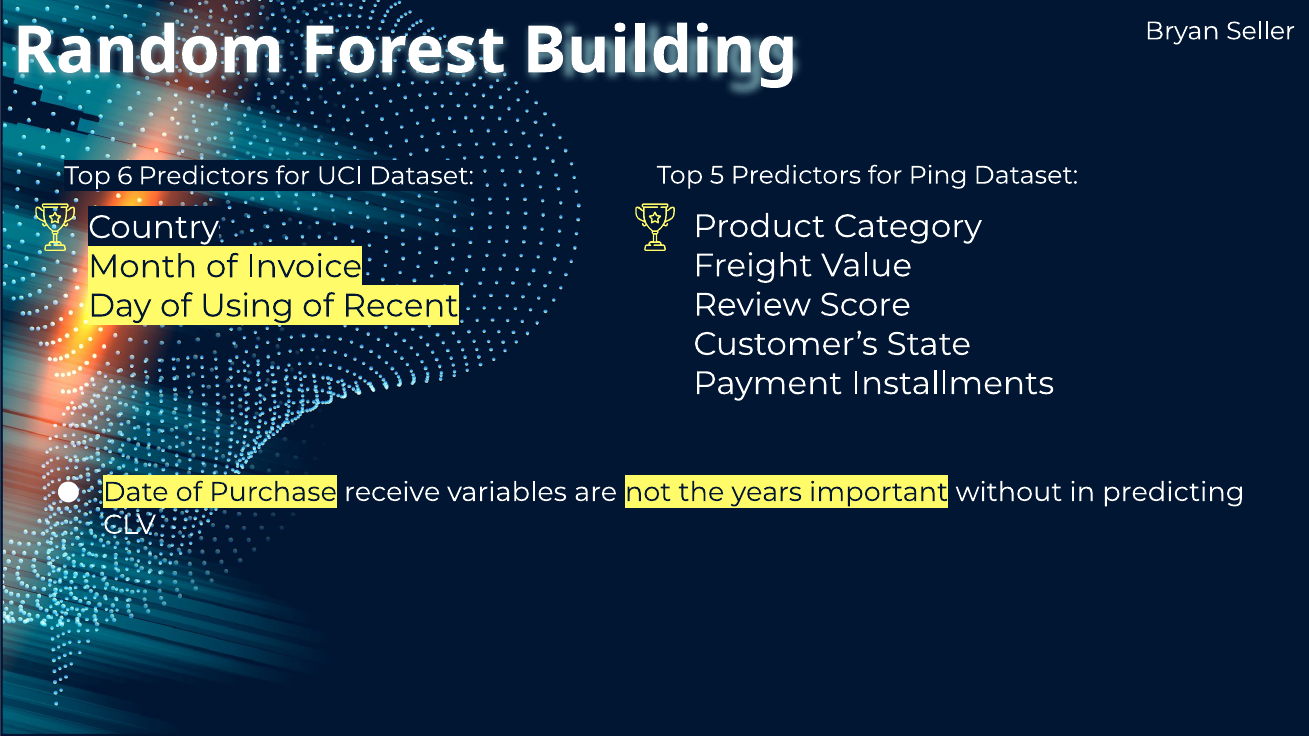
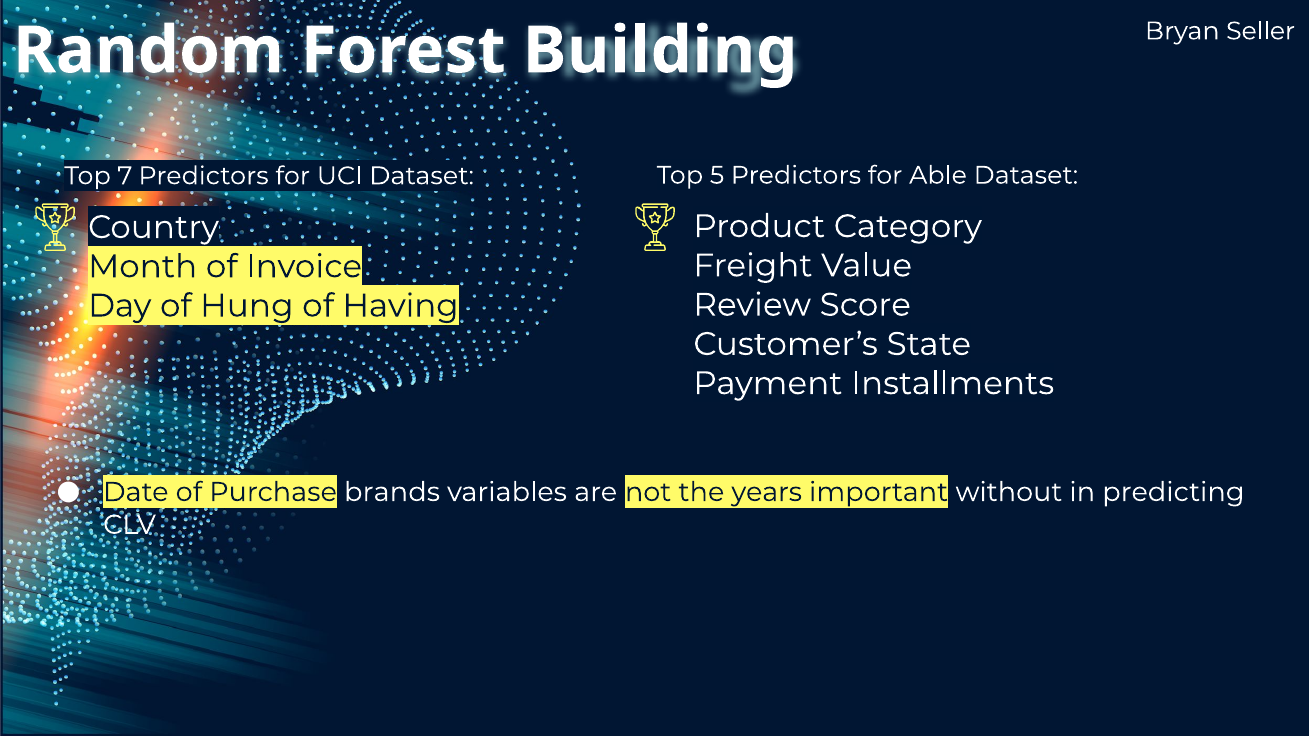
6: 6 -> 7 (125, 176)
Ping: Ping -> Able (938, 175)
Using: Using -> Hung (247, 306)
Recent: Recent -> Having (400, 306)
receive: receive -> brands (392, 492)
